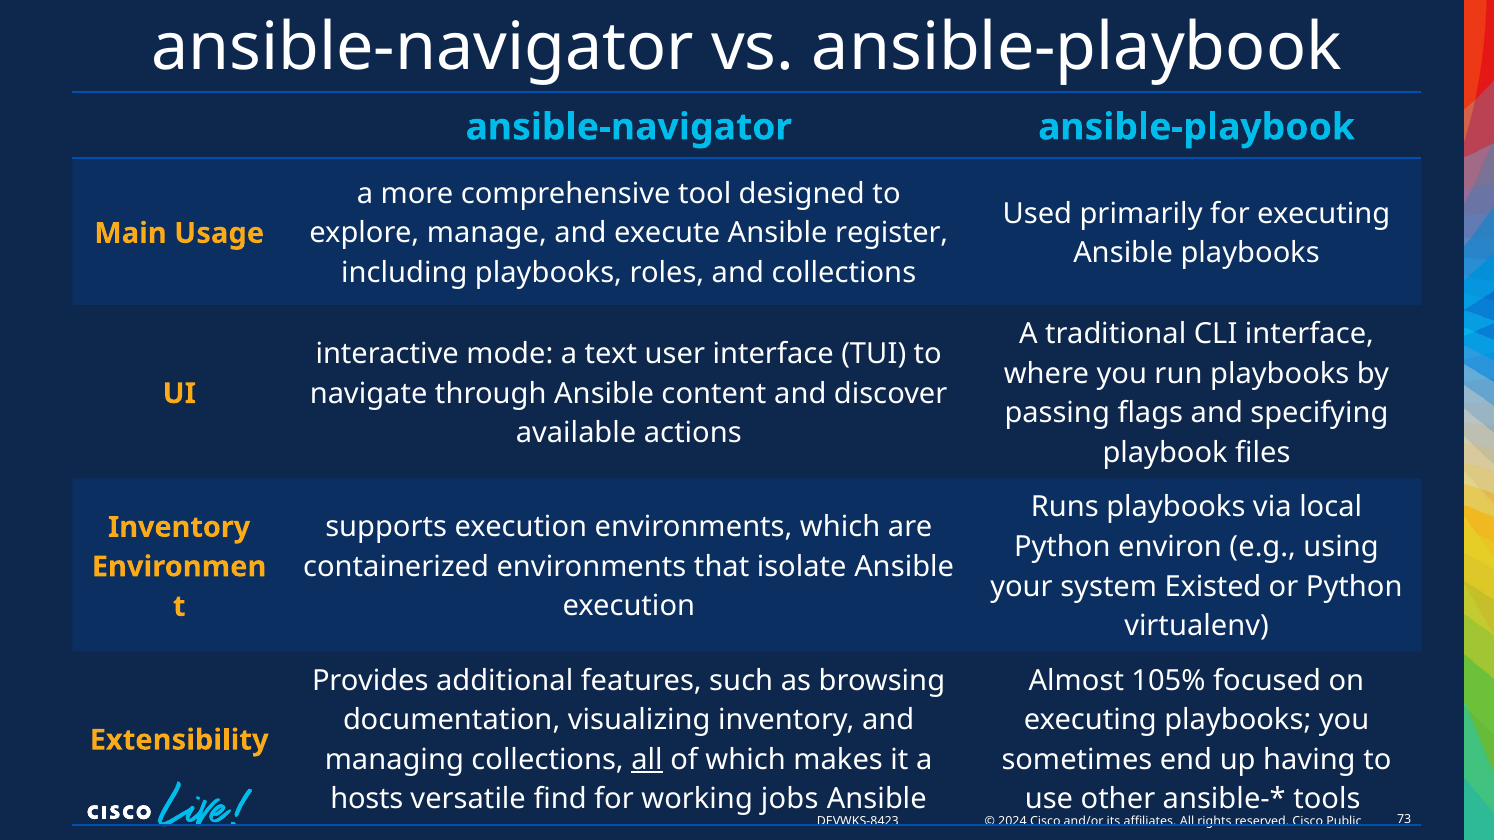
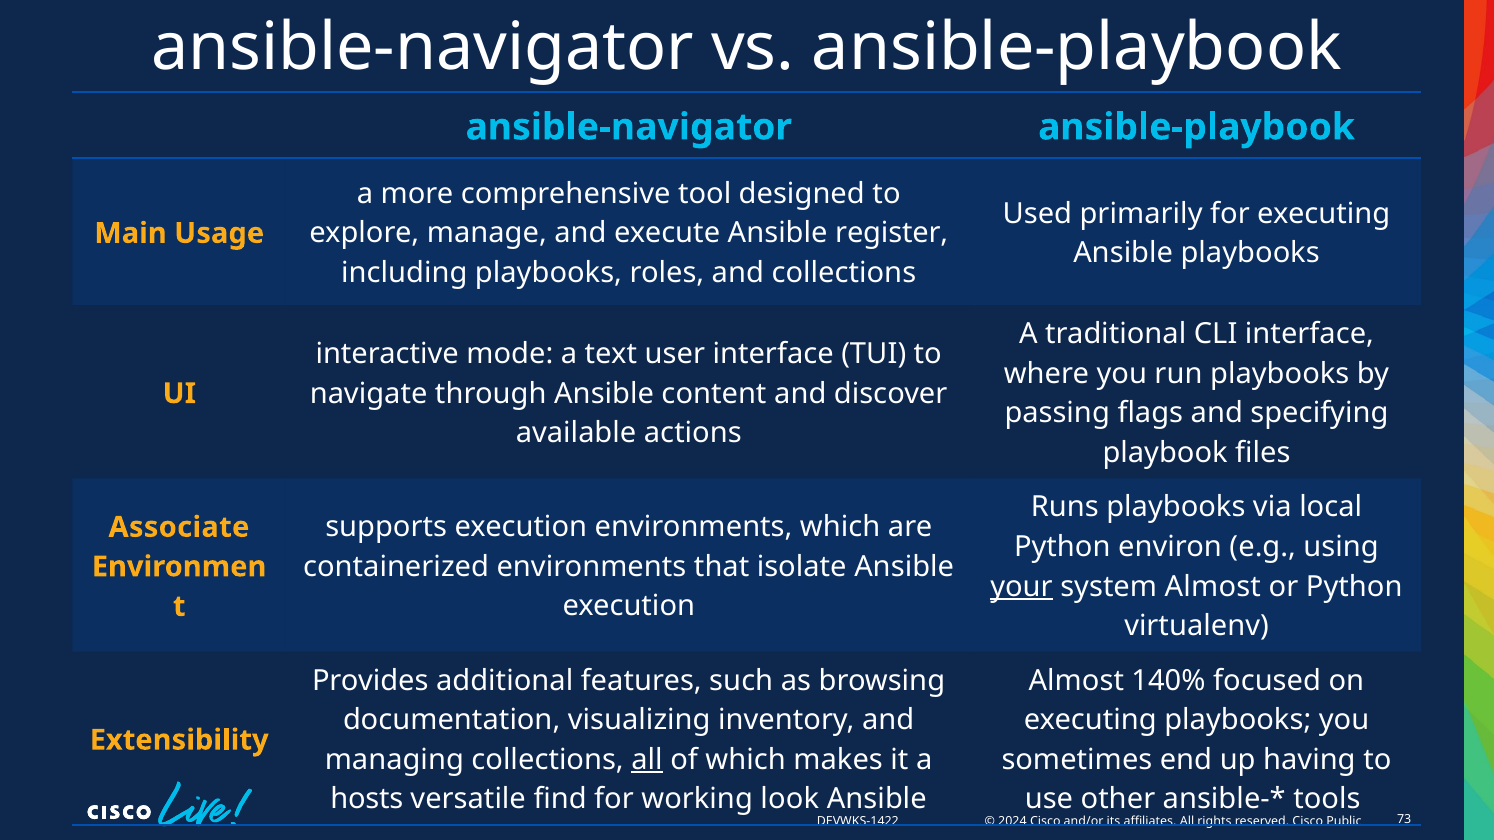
Inventory: Inventory -> Associate (179, 527)
your underline: none -> present (1021, 587)
system Existed: Existed -> Almost (1213, 587)
105%: 105% -> 140% (1168, 681)
jobs: jobs -> look (790, 800)
DEVWKS-8423: DEVWKS-8423 -> DEVWKS-1422 (858, 822)
